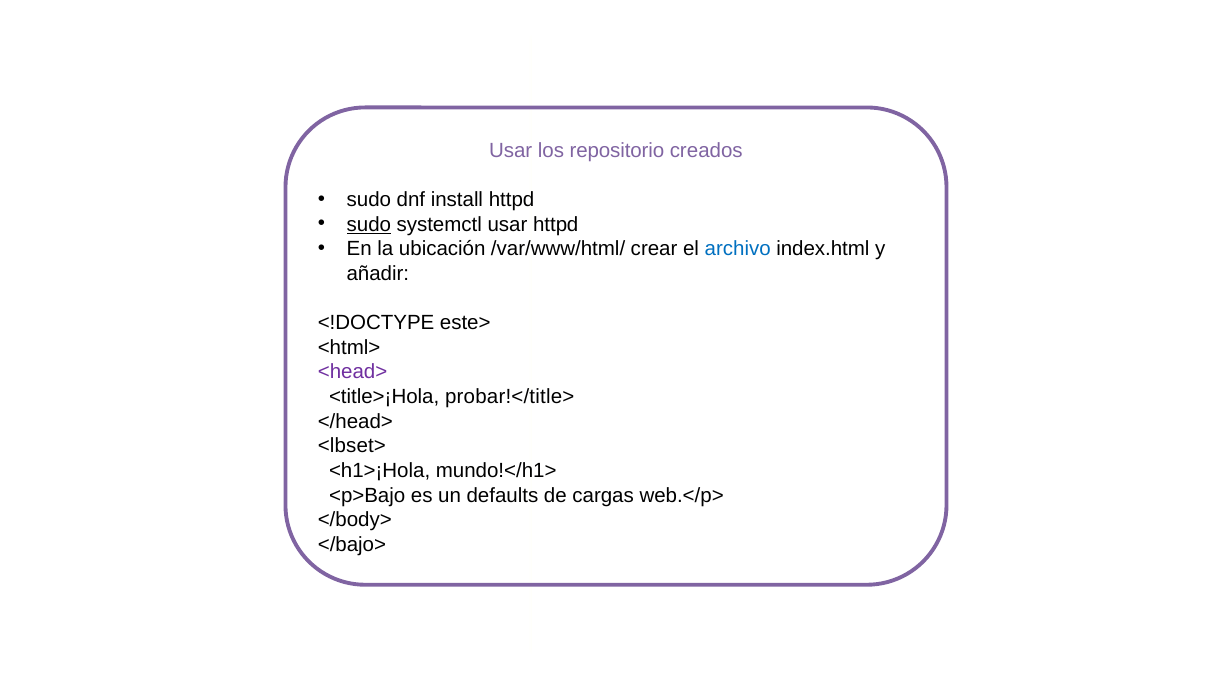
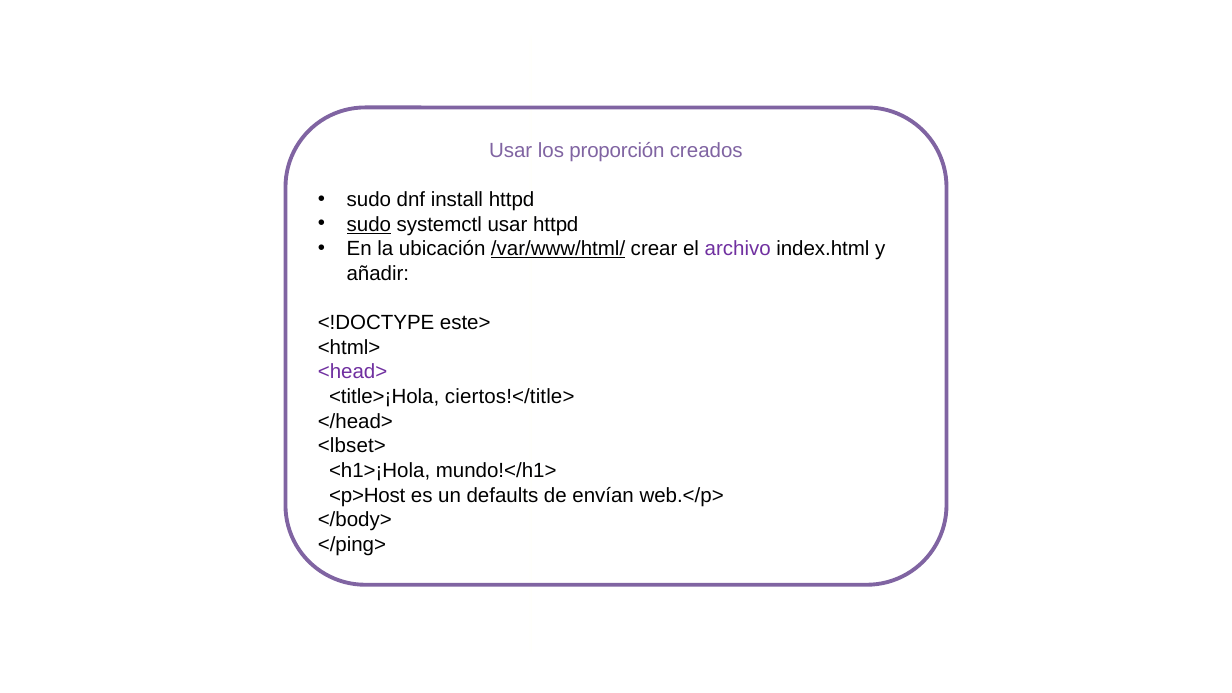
repositorio: repositorio -> proporción (617, 150)
/var/www/html/ underline: none -> present (558, 249)
archivo colour: blue -> purple (738, 249)
probar!</title>: probar!</title> -> ciertos!</title> (510, 397)
<p>Bajo: <p>Bajo -> <p>Host (367, 495)
cargas: cargas -> envían (603, 495)
</bajo>: </bajo> -> </ping> (352, 545)
